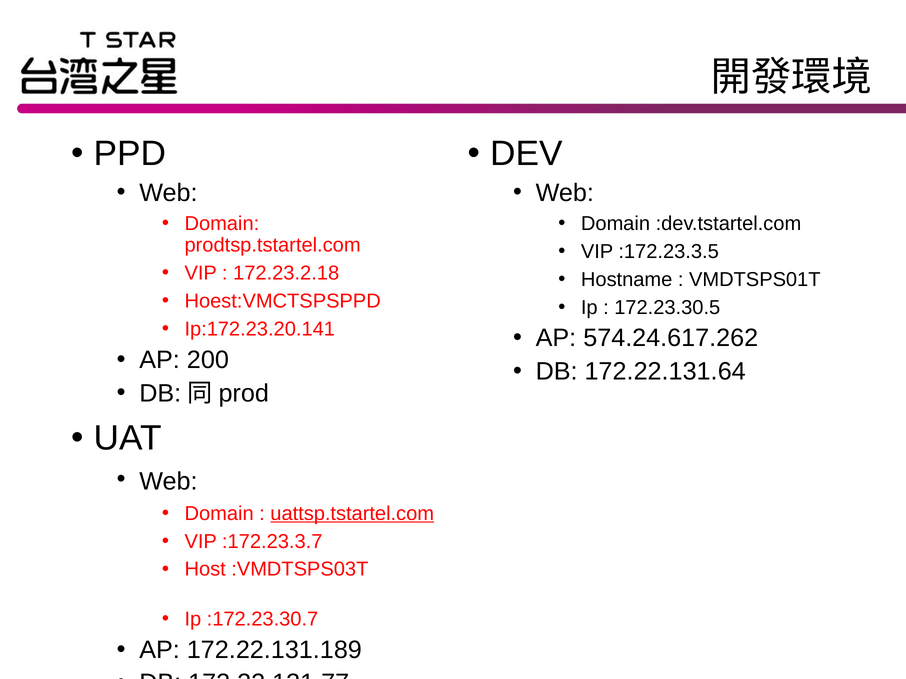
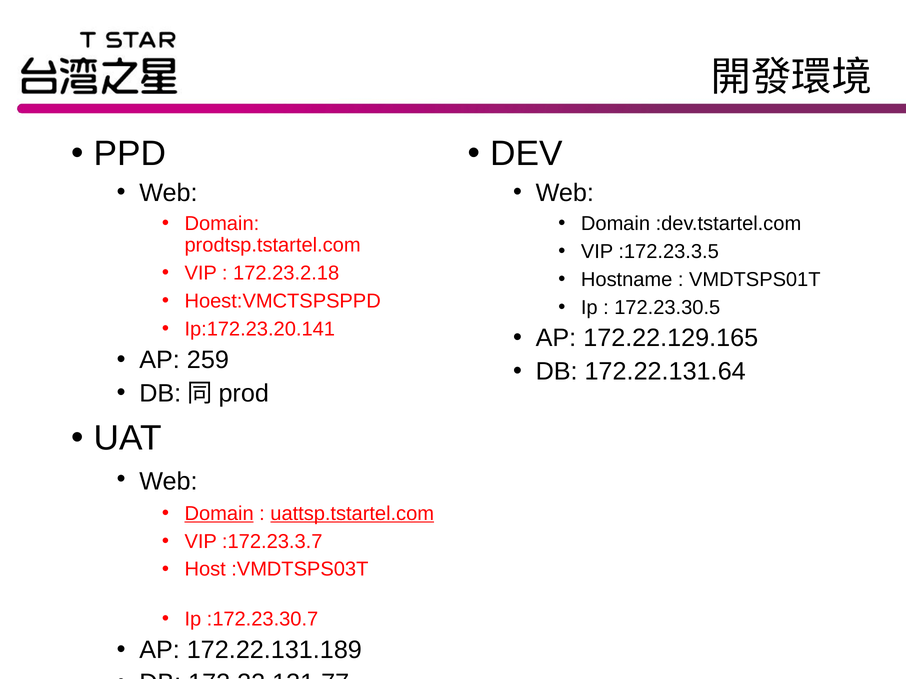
574.24.617.262: 574.24.617.262 -> 172.22.129.165 (671, 338)
200: 200 -> 259 (208, 360)
Domain underline: none -> present (219, 514)
